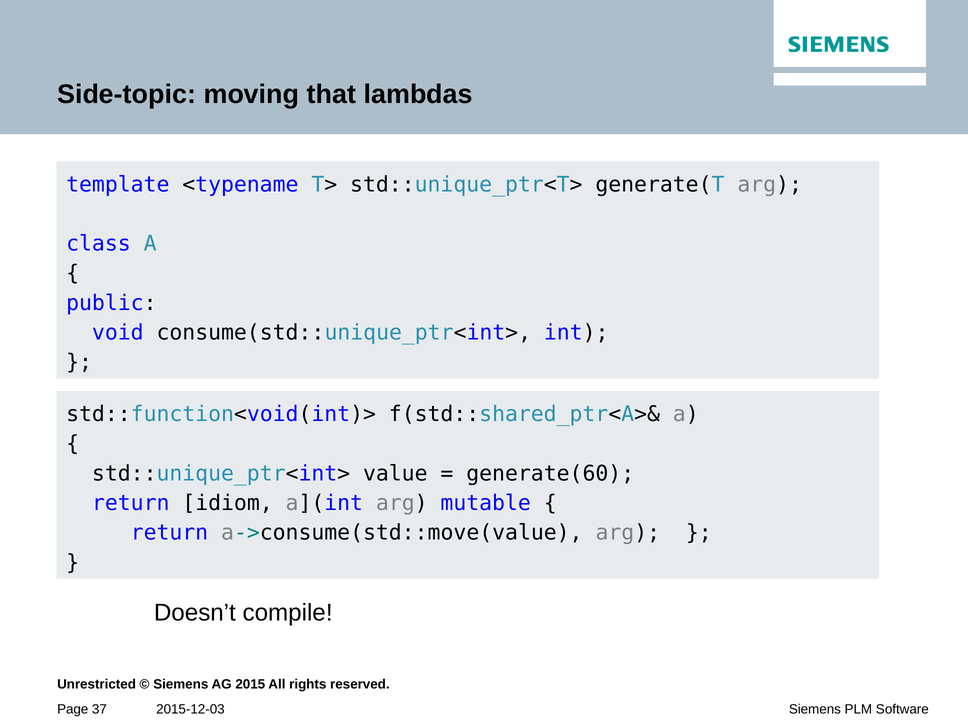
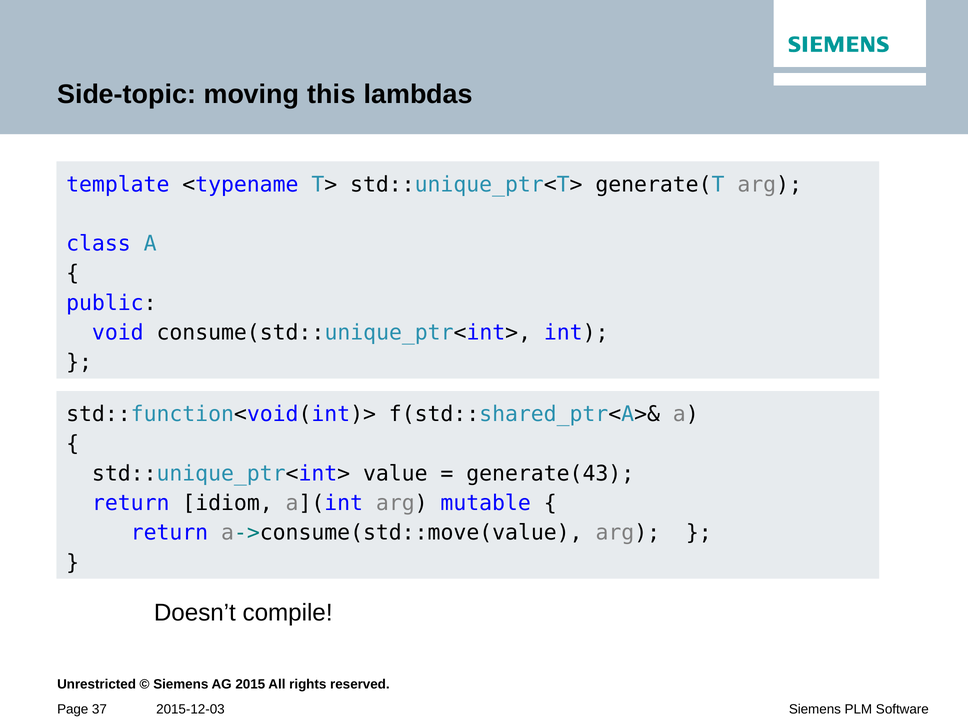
that: that -> this (331, 95)
generate(60: generate(60 -> generate(43 (550, 473)
